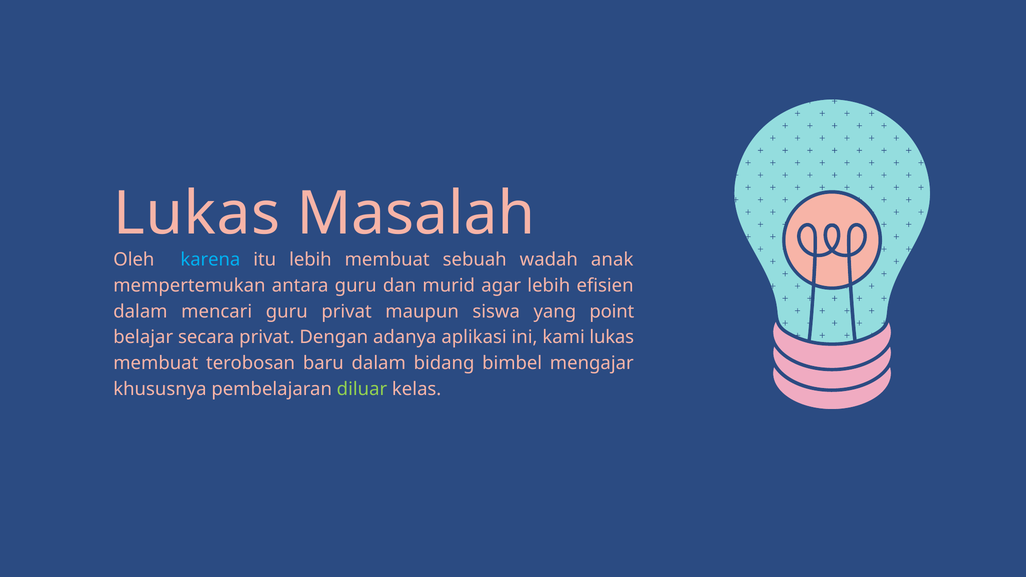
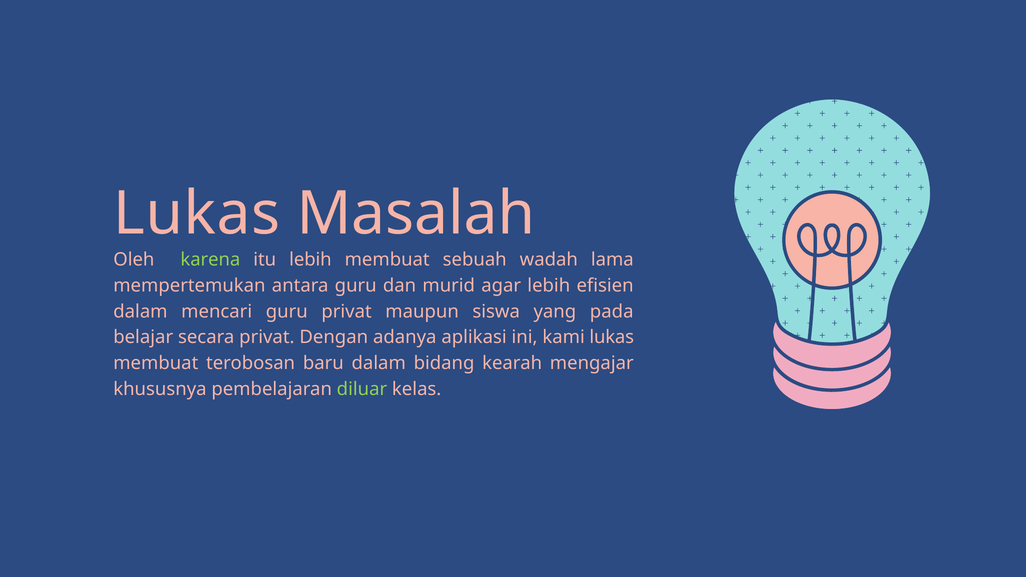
karena colour: light blue -> light green (210, 260)
anak: anak -> lama (612, 260)
point: point -> pada (612, 312)
bimbel: bimbel -> kearah (512, 363)
